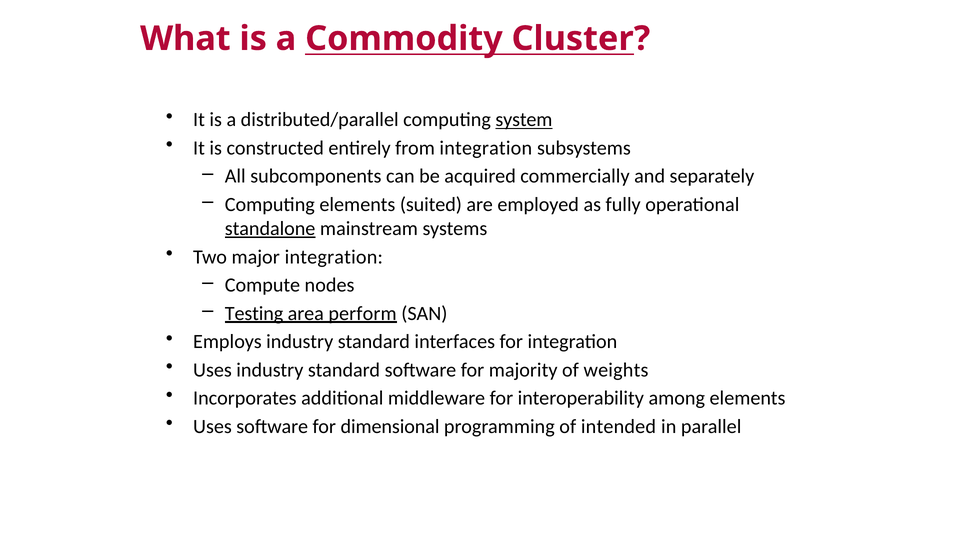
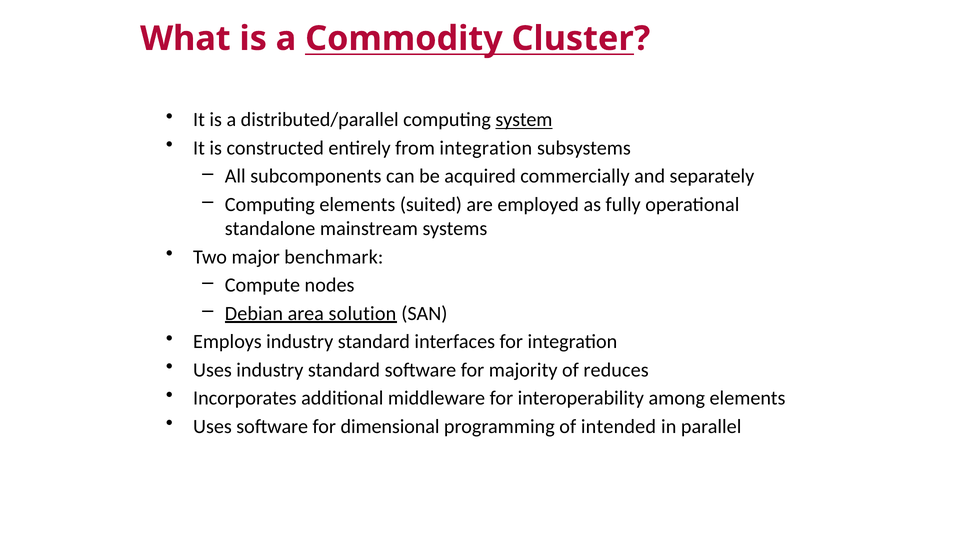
standalone underline: present -> none (270, 229)
major integration: integration -> benchmark (334, 257)
Testing: Testing -> Debian (254, 313)
perform: perform -> solution (362, 313)
weights: weights -> reduces (616, 370)
